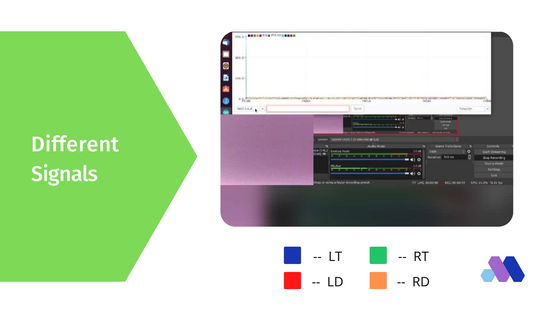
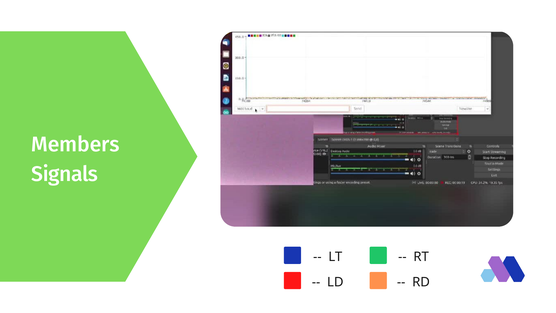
Different: Different -> Members (75, 144)
